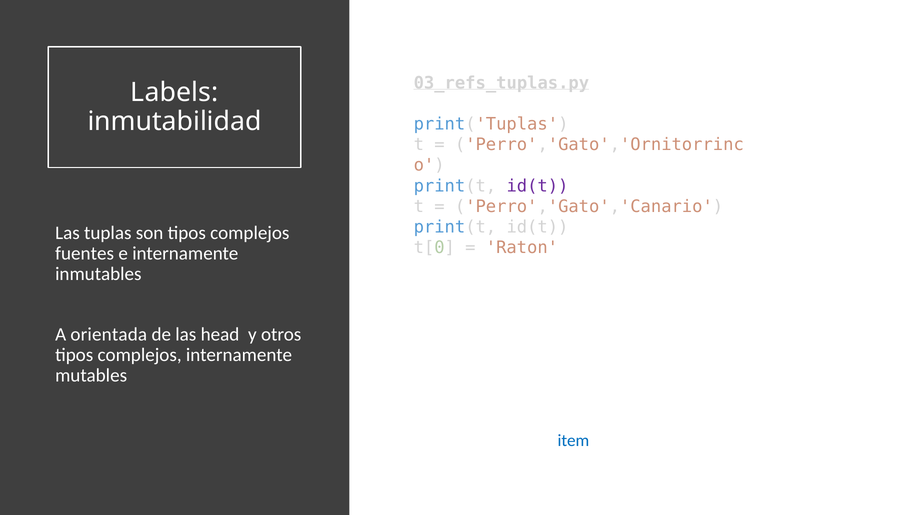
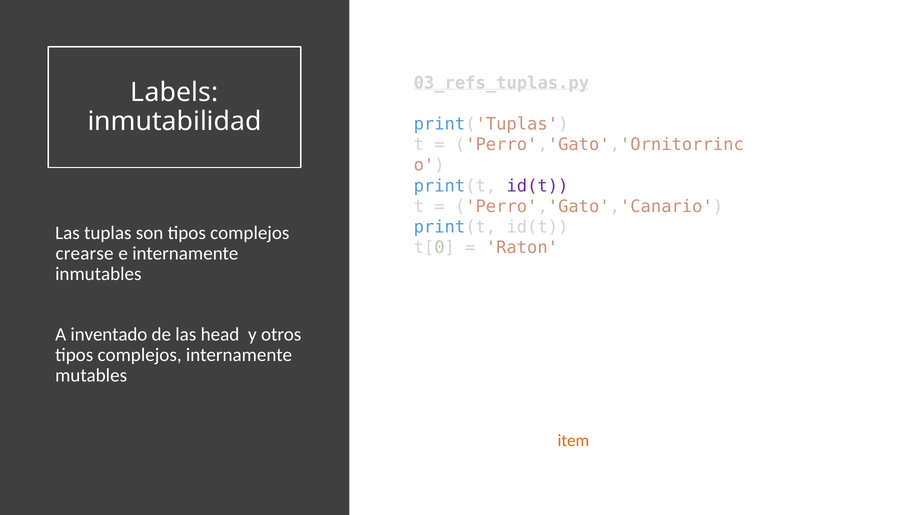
fuentes: fuentes -> crearse (85, 253)
orientada: orientada -> inventado (109, 334)
item colour: blue -> orange (573, 441)
